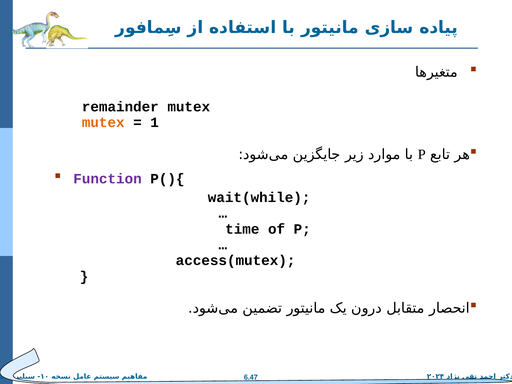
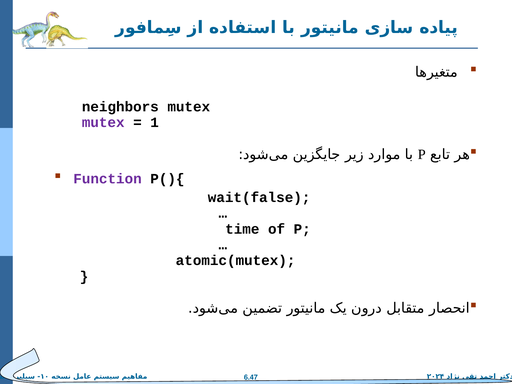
remainder: remainder -> neighbors (120, 107)
mutex colour: orange -> purple (103, 122)
wait(while: wait(while -> wait(false (259, 197)
access(mutex: access(mutex -> atomic(mutex (236, 261)
